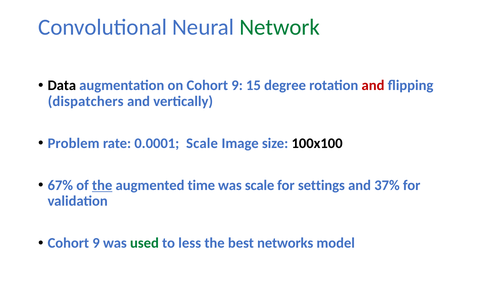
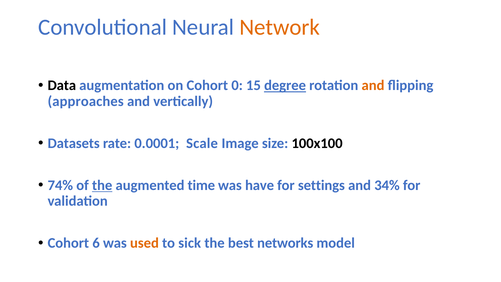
Network colour: green -> orange (280, 27)
on Cohort 9: 9 -> 0 (237, 85)
degree underline: none -> present (285, 85)
and colour: red -> orange (373, 85)
dispatchers: dispatchers -> approaches (86, 101)
Problem: Problem -> Datasets (74, 143)
67%: 67% -> 74% (60, 185)
was scale: scale -> have (260, 185)
37%: 37% -> 34% (387, 185)
9: 9 -> 6 (96, 243)
used colour: green -> orange (144, 243)
less: less -> sick (190, 243)
